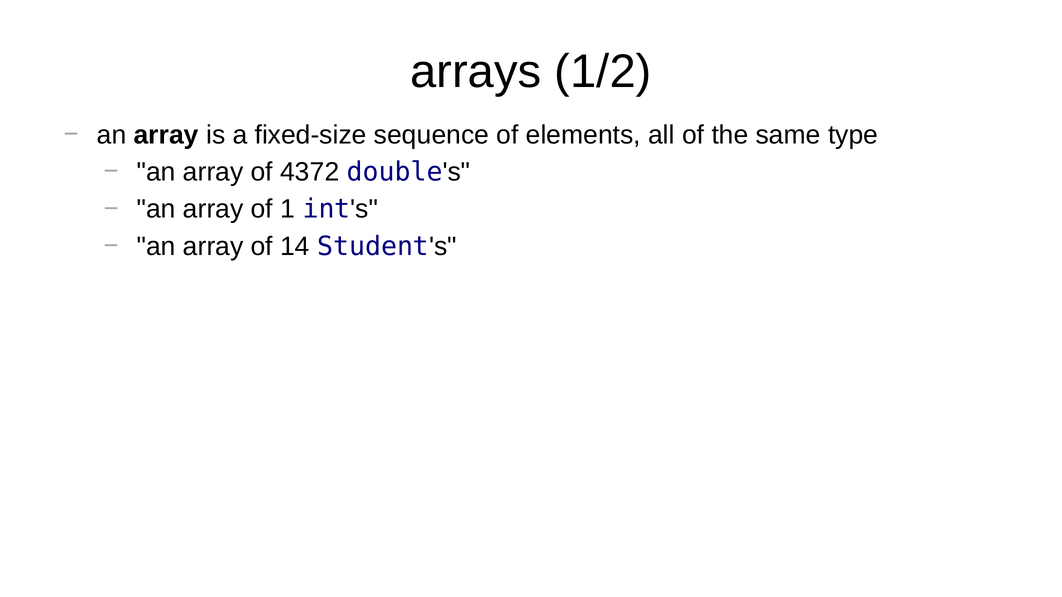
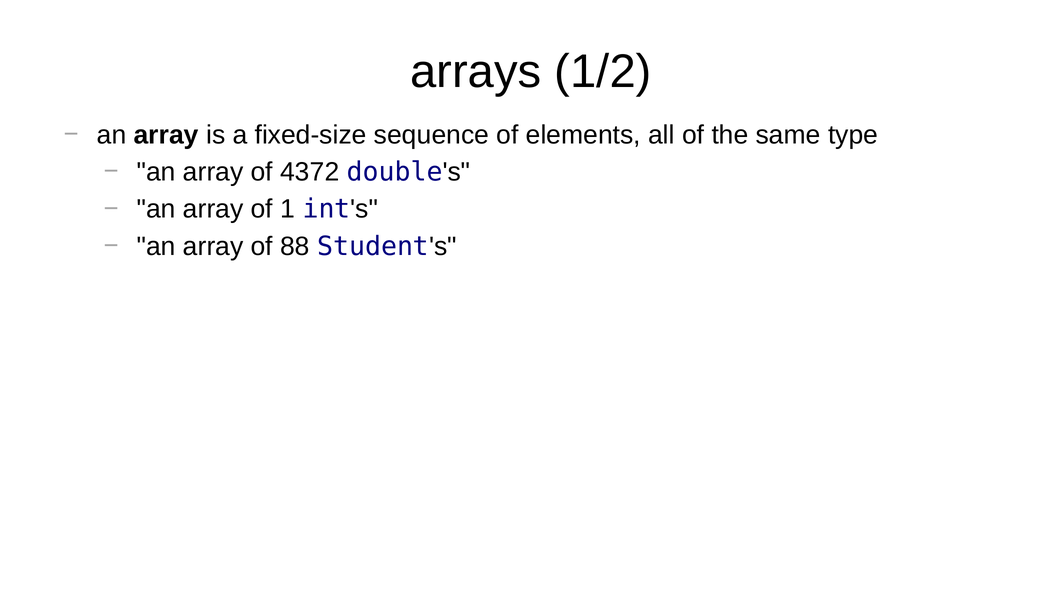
14: 14 -> 88 (295, 246)
